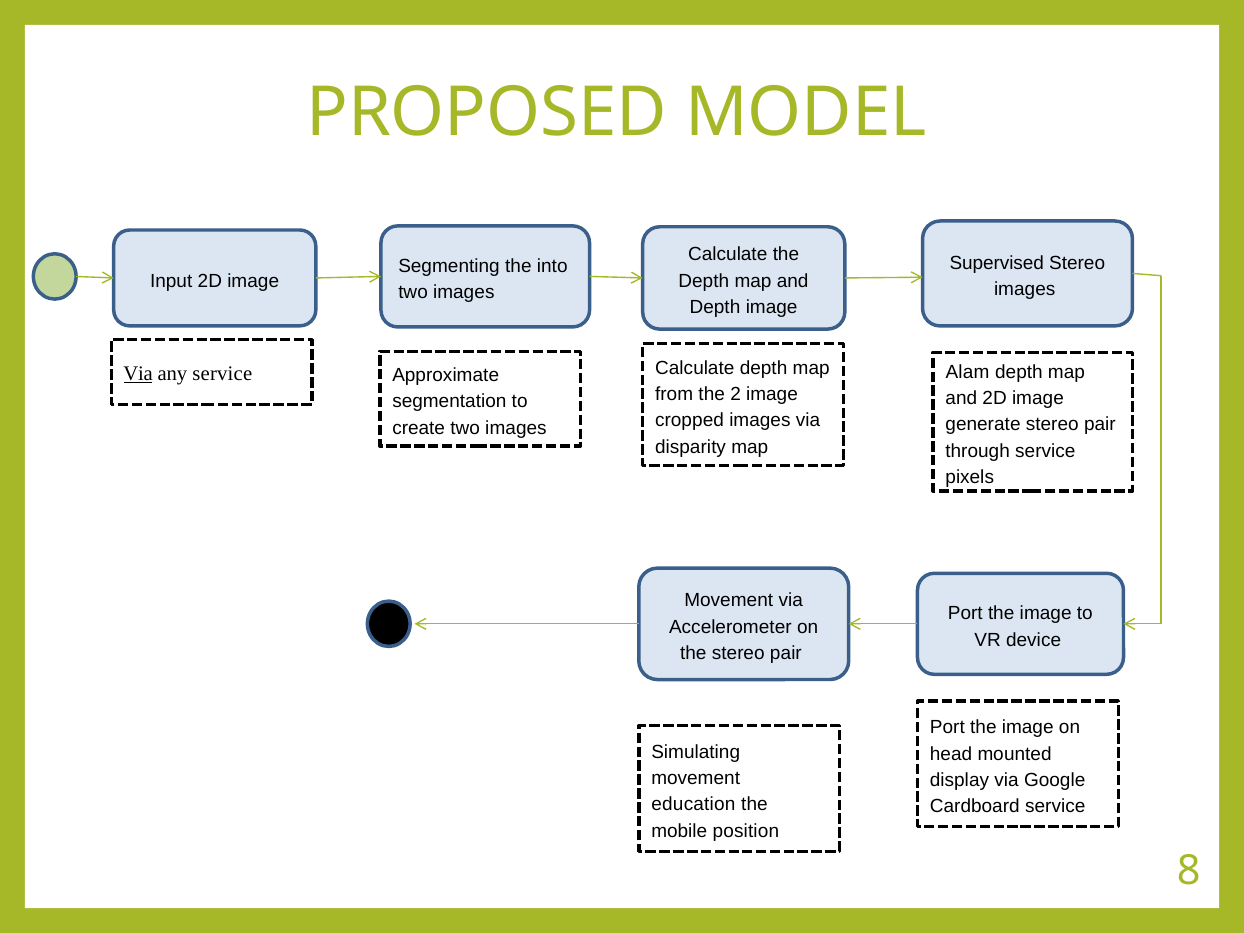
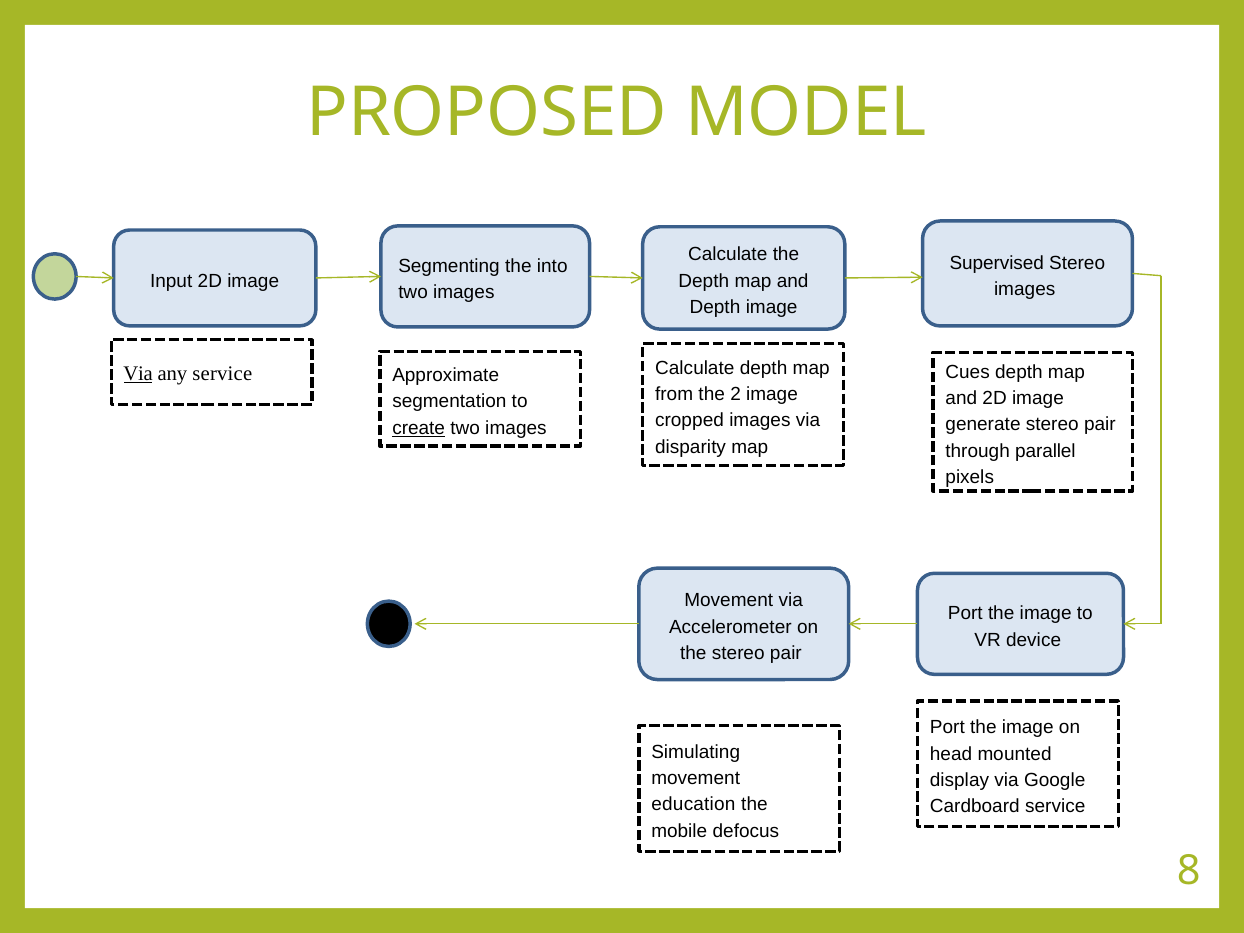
Alam: Alam -> Cues (968, 372)
create underline: none -> present (419, 428)
through service: service -> parallel (1045, 451)
position: position -> defocus (746, 831)
